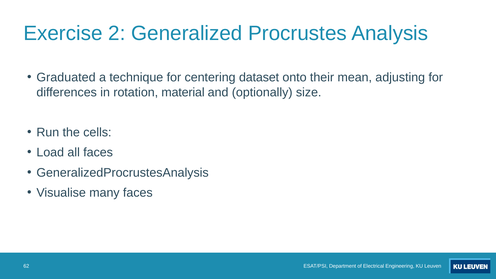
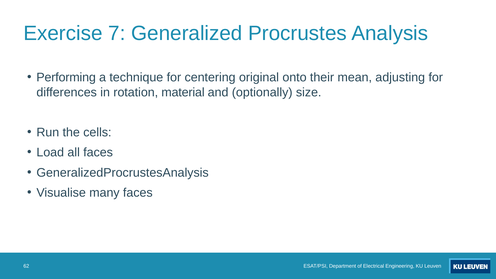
2: 2 -> 7 (117, 33)
Graduated: Graduated -> Performing (66, 78)
dataset: dataset -> original (259, 78)
